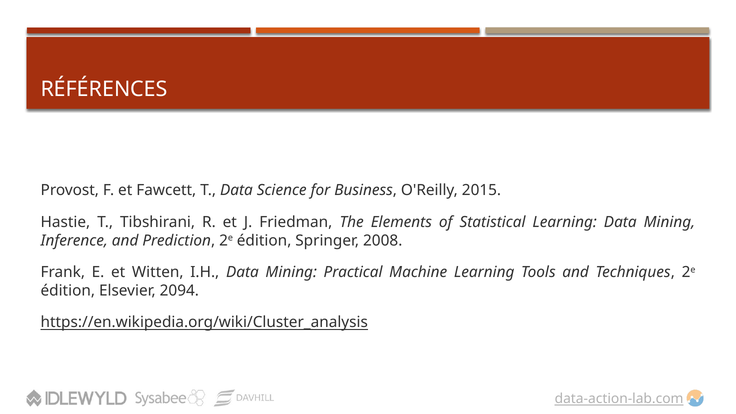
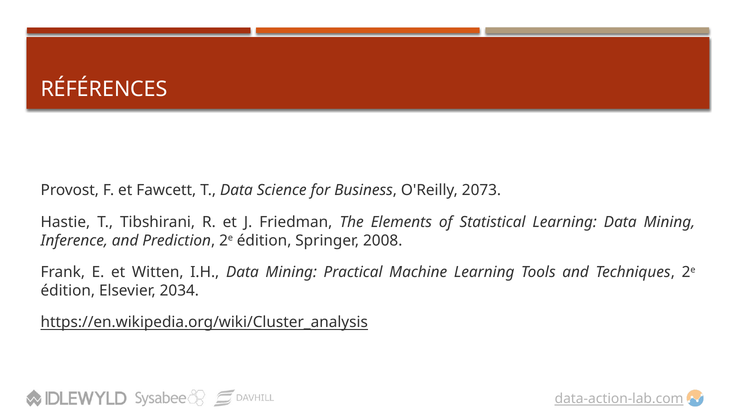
2015: 2015 -> 2073 (481, 190)
2094: 2094 -> 2034 (179, 291)
